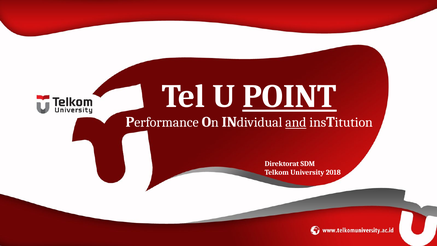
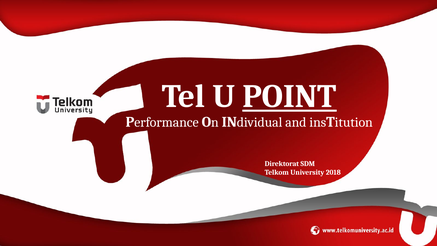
and underline: present -> none (296, 122)
